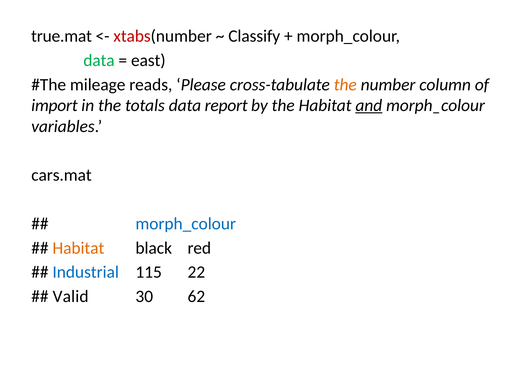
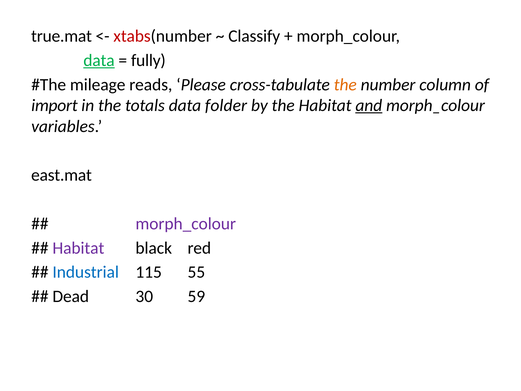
data underline: none -> present (99, 60)
east: east -> fully (148, 60)
report: report -> folder (226, 105)
cars.mat: cars.mat -> east.mat (62, 175)
morph_colour colour: blue -> purple (186, 223)
Habitat colour: orange -> purple (78, 248)
22: 22 -> 55 (196, 272)
Valid: Valid -> Dead (71, 296)
62: 62 -> 59 (196, 296)
